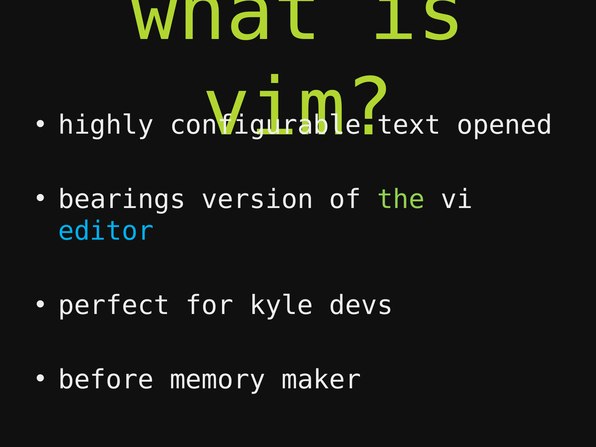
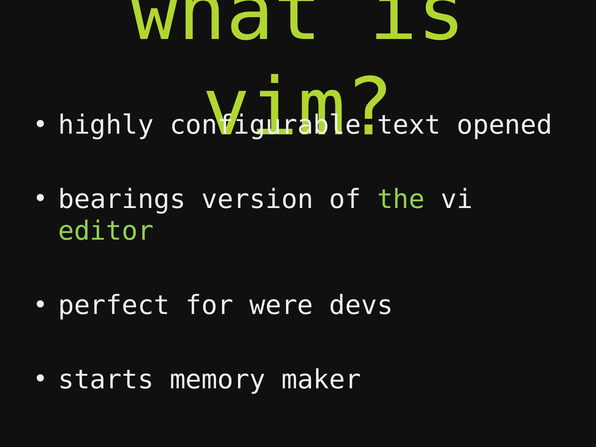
editor colour: light blue -> light green (106, 231)
kyle: kyle -> were (281, 305)
before: before -> starts (106, 380)
